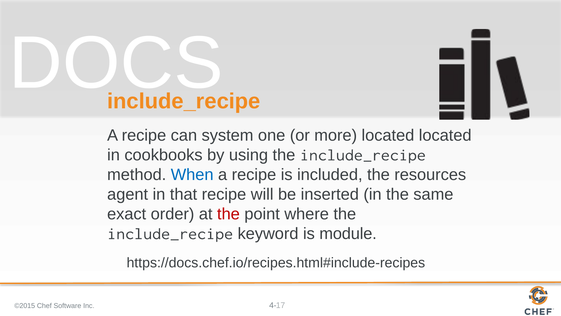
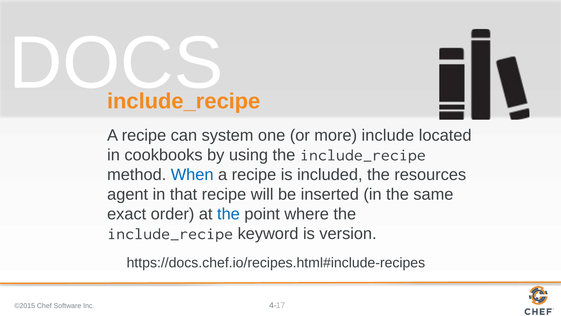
more located: located -> include (388, 135)
the colour: red -> blue (228, 214)
module: module -> version (348, 233)
